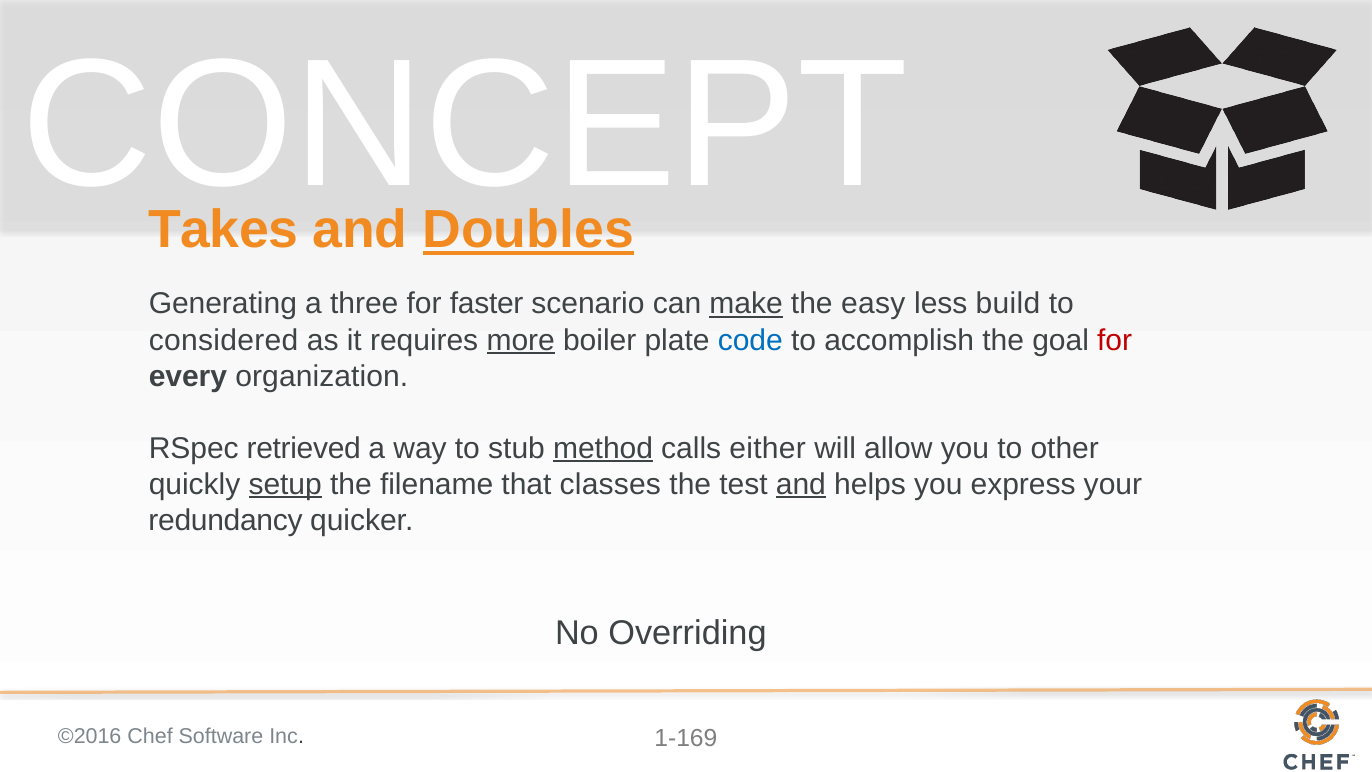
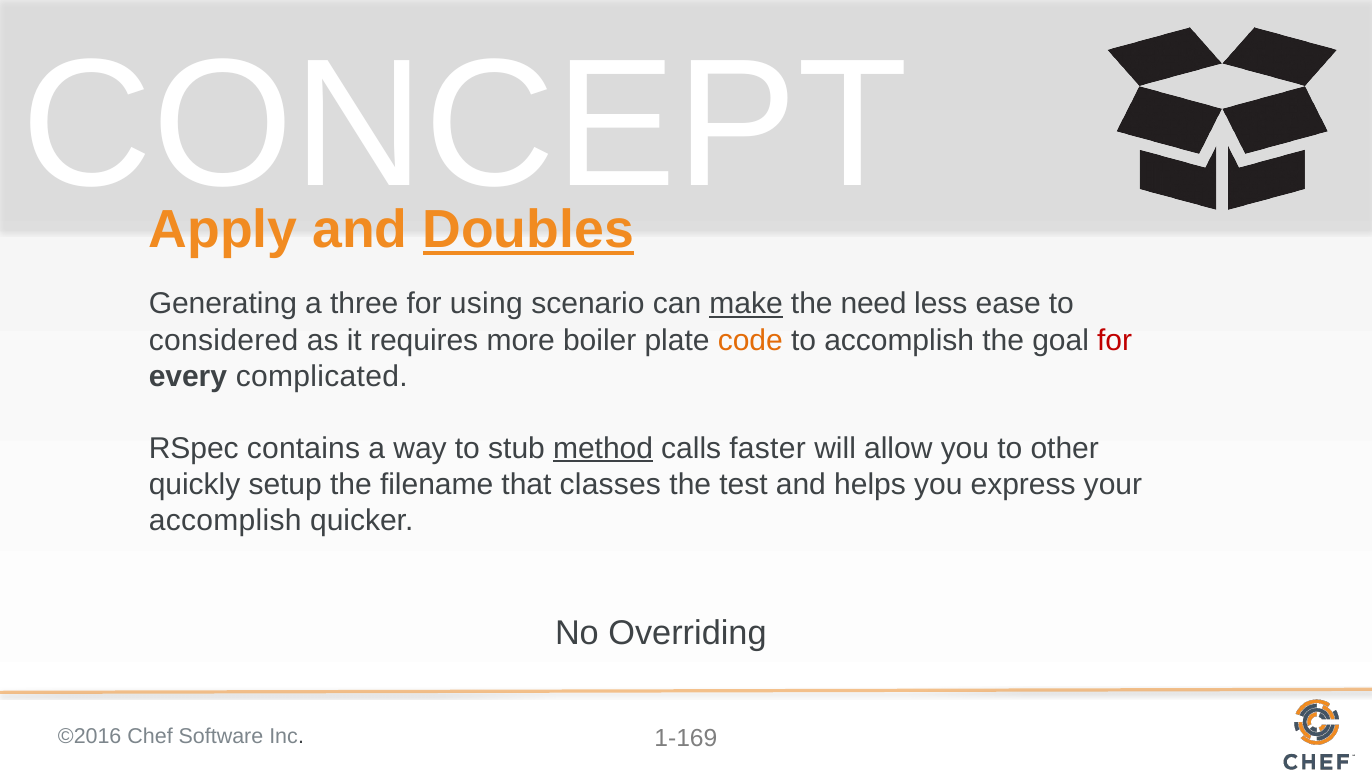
Takes: Takes -> Apply (223, 230)
faster: faster -> using (486, 304)
easy: easy -> need (874, 304)
build: build -> ease (1008, 304)
more underline: present -> none (521, 340)
code colour: blue -> orange (750, 340)
organization: organization -> complicated (322, 376)
retrieved: retrieved -> contains (304, 448)
either: either -> faster (768, 448)
setup underline: present -> none (285, 484)
and underline: present -> none (801, 484)
redundancy: redundancy -> accomplish (225, 520)
